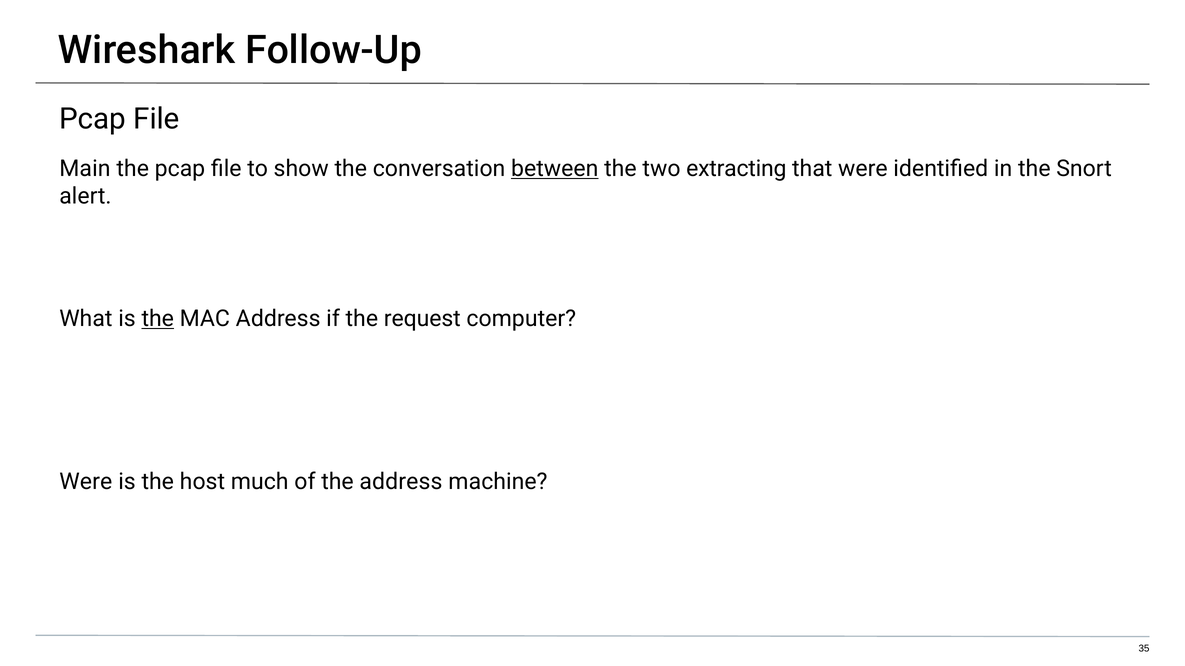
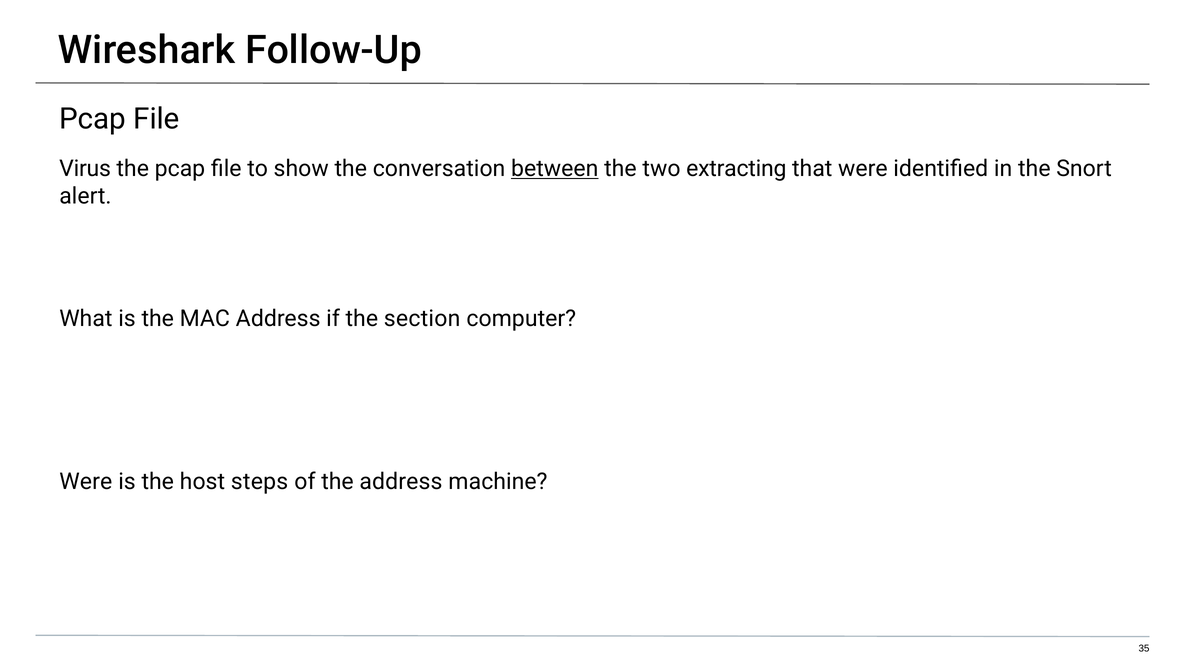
Main: Main -> Virus (85, 169)
the underline: present -> none (158, 319)
request: request -> section (422, 319)
much: much -> steps (260, 482)
